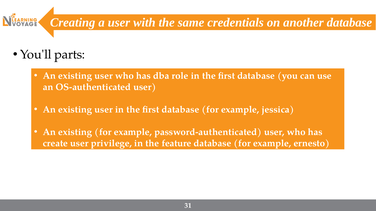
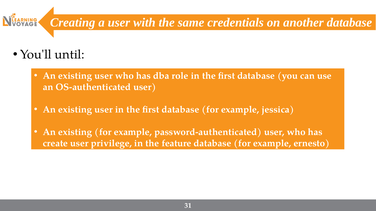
parts: parts -> until (70, 55)
